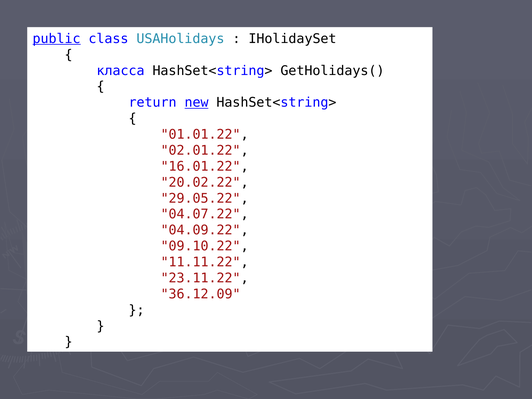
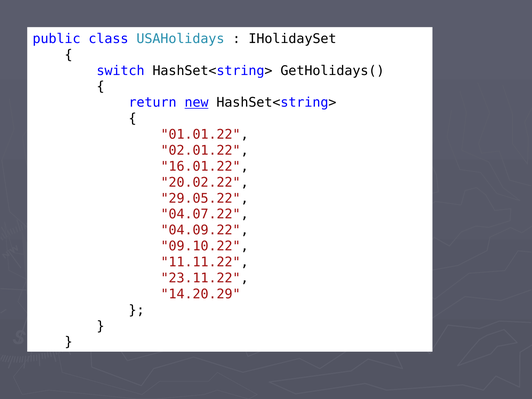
public underline: present -> none (57, 39)
класса: класса -> switch (121, 71)
36.12.09: 36.12.09 -> 14.20.29 (201, 294)
